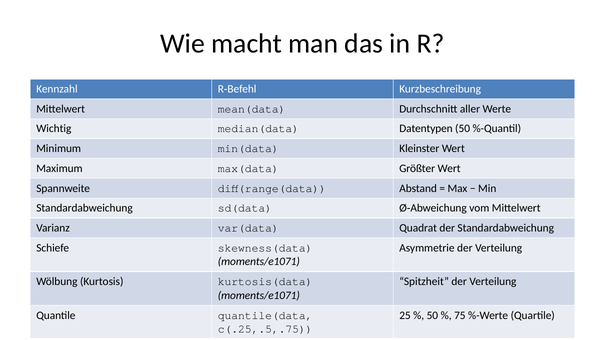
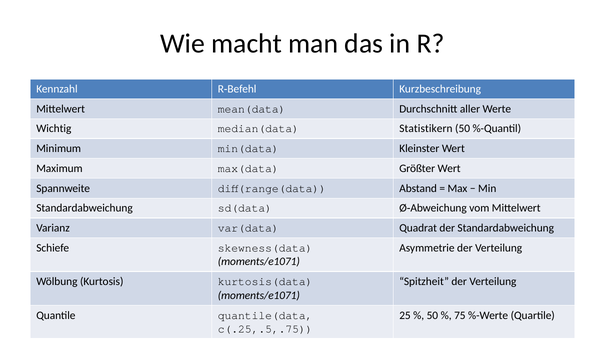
Datentypen: Datentypen -> Statistikern (426, 129)
